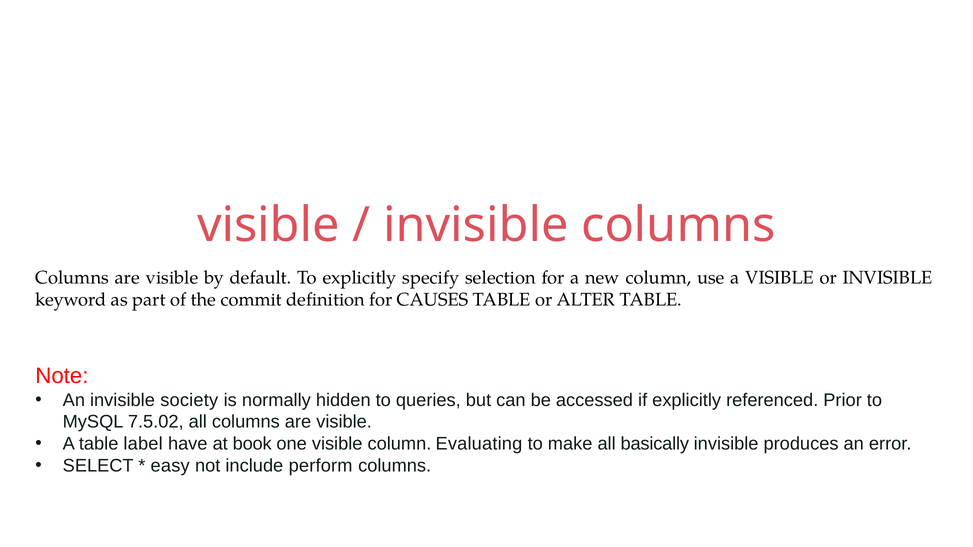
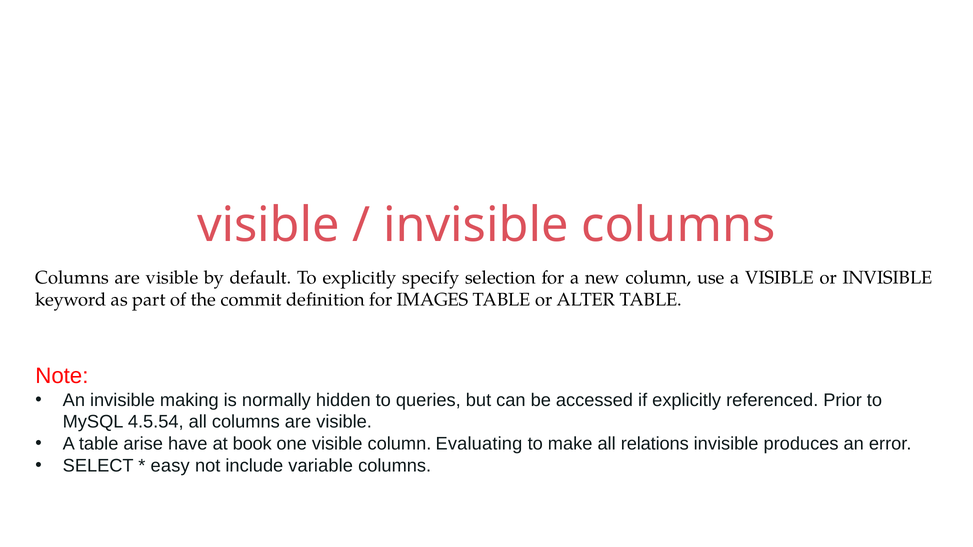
CAUSES: CAUSES -> IMAGES (433, 300)
society: society -> making (189, 400)
7.5.02: 7.5.02 -> 4.5.54 (156, 422)
label: label -> arise (143, 444)
basically: basically -> relations (655, 444)
perform: perform -> variable (321, 466)
